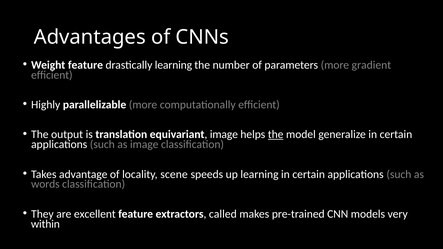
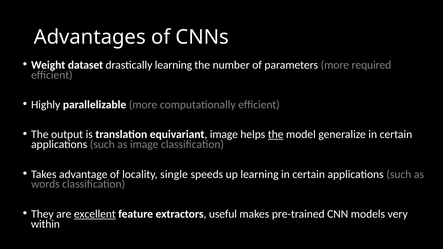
Weight feature: feature -> dataset (85, 65)
gradient: gradient -> required (371, 65)
scene: scene -> single (174, 174)
excellent underline: none -> present (95, 214)
called: called -> useful (223, 214)
